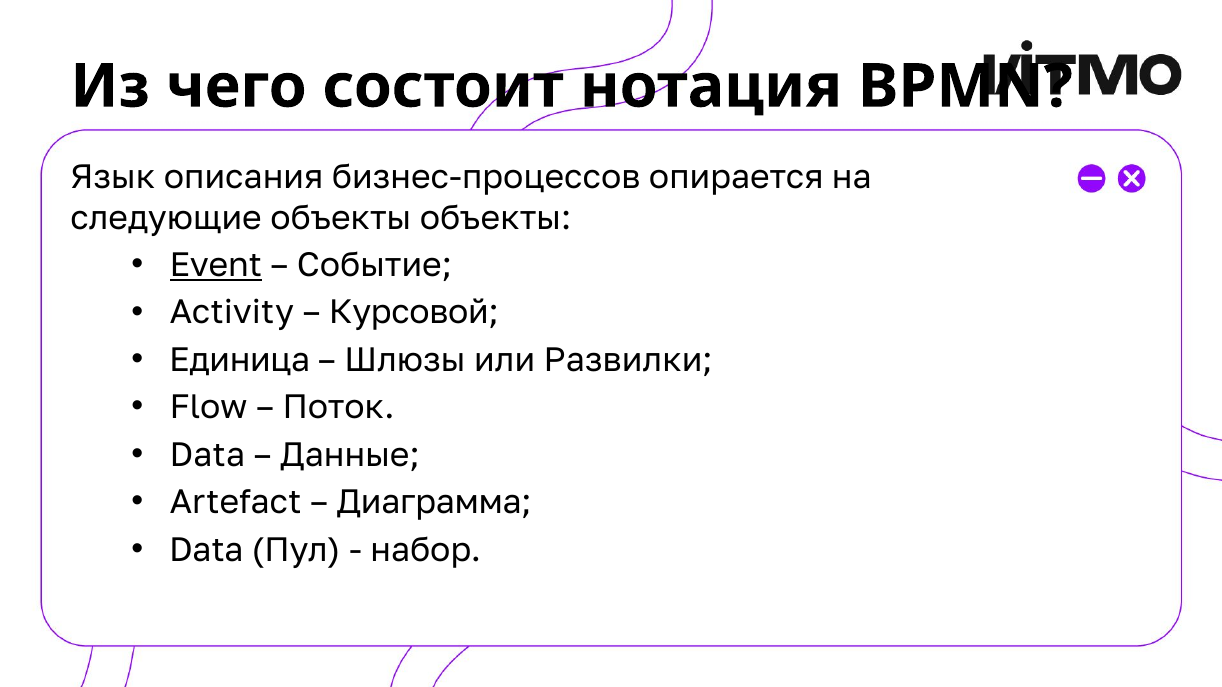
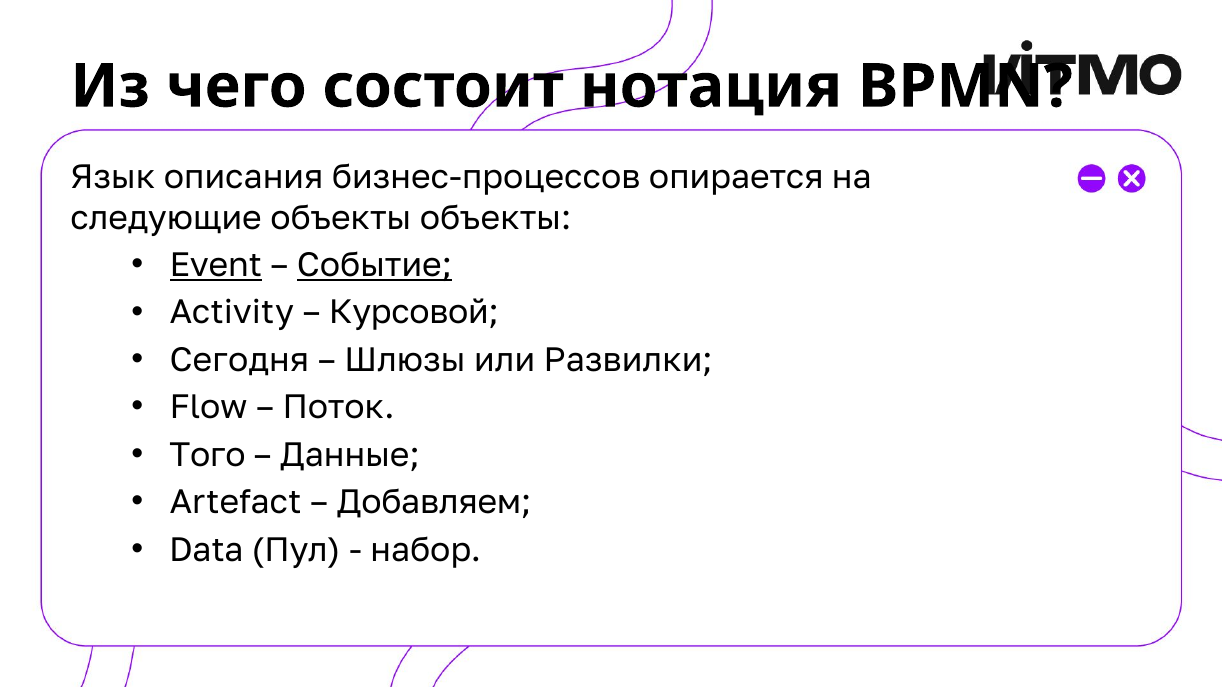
Событие underline: none -> present (374, 265)
Единица: Единица -> Сегодня (239, 360)
Data: Data -> Того (208, 455)
Диаграмма: Диаграмма -> Добавляем (434, 503)
